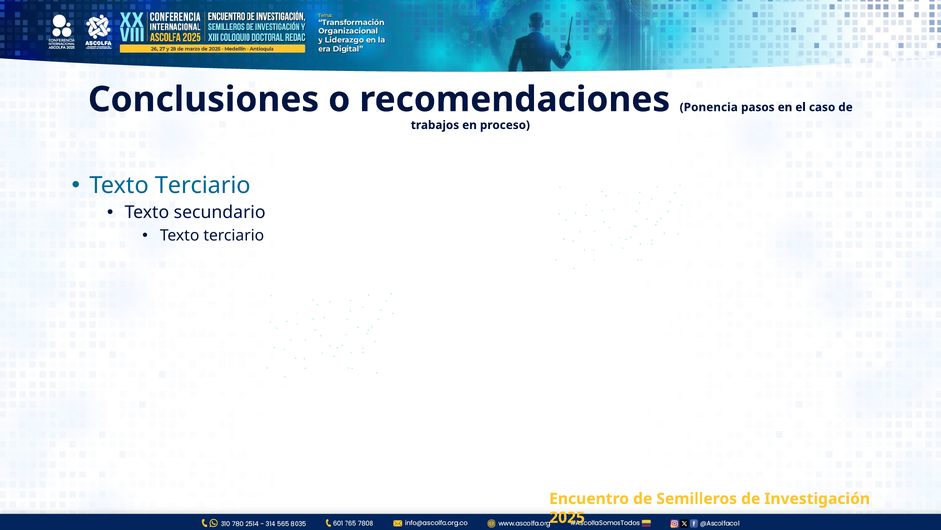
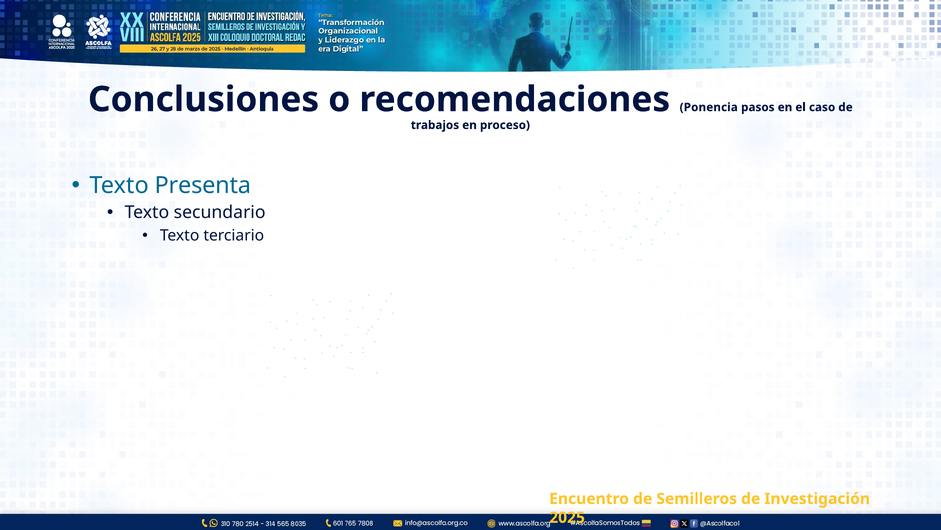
Terciario: Terciario -> Presenta (203, 185)
